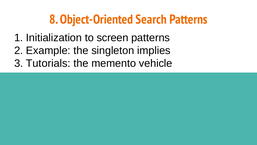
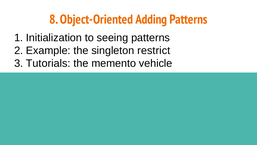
Search: Search -> Adding (151, 19)
screen: screen -> seeing (113, 38)
implies: implies -> restrict (154, 50)
